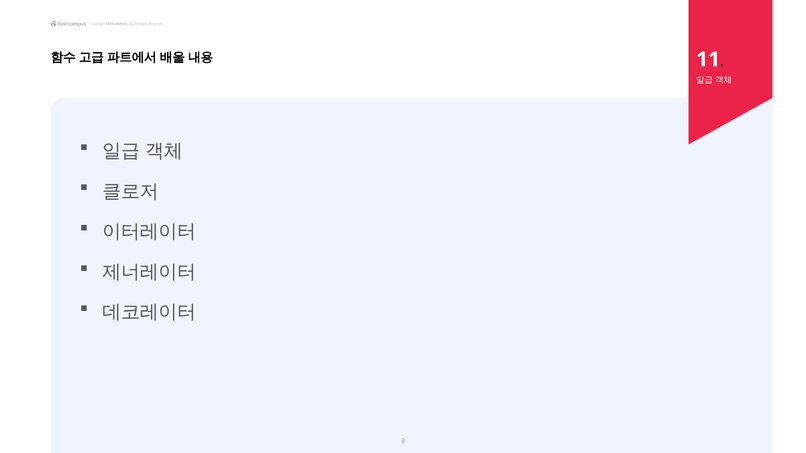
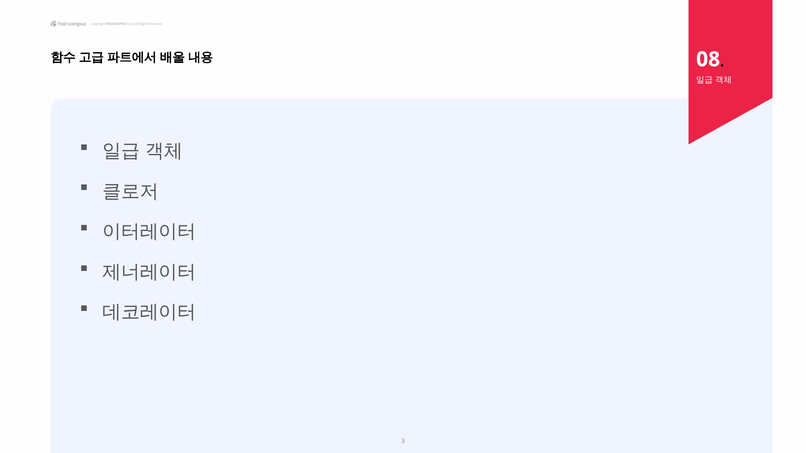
11: 11 -> 08 (708, 59)
